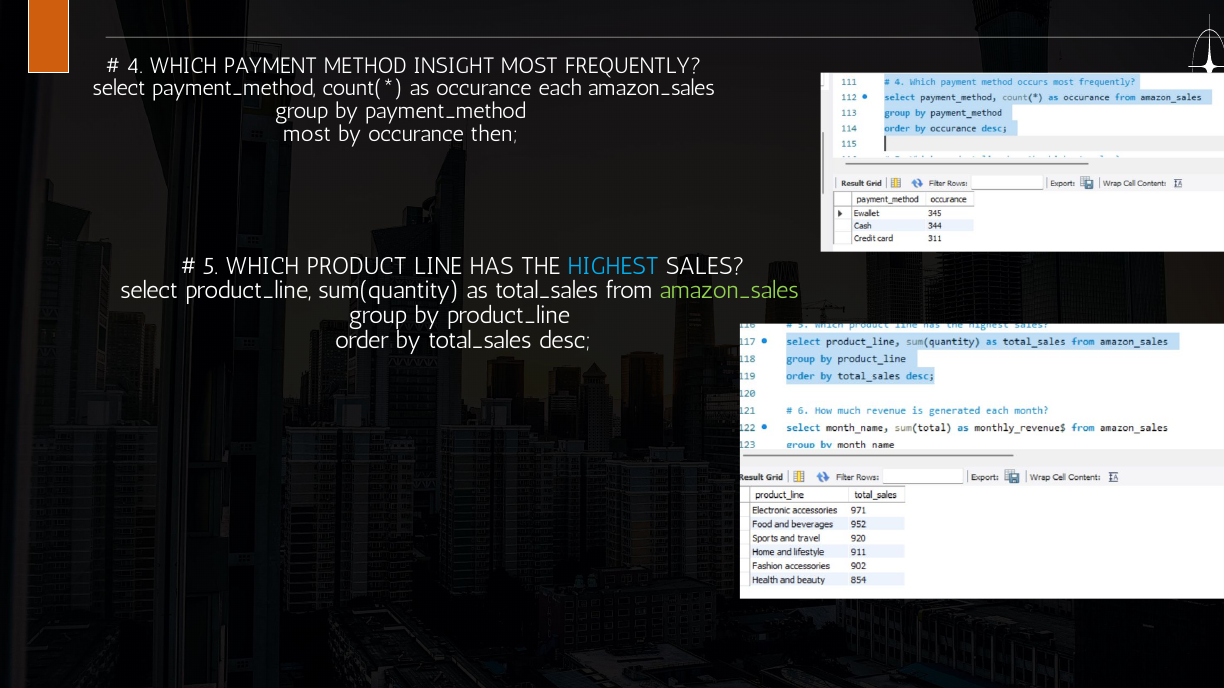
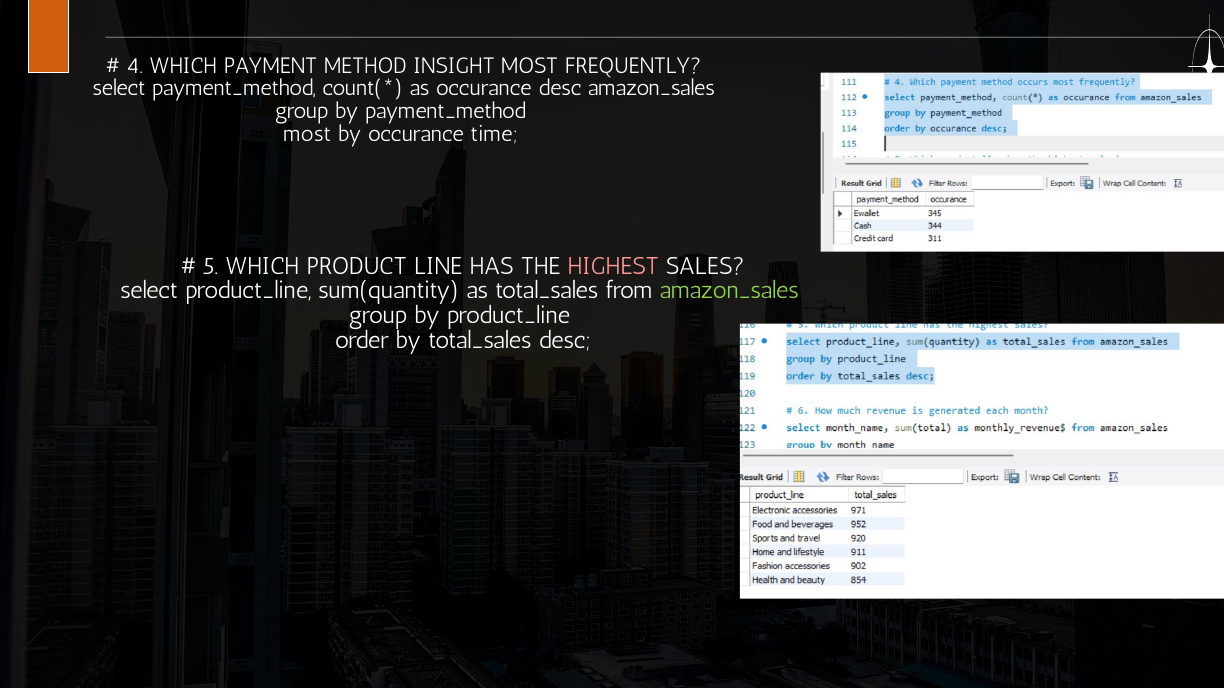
occurance each: each -> desc (560, 89)
then: then -> time (494, 134)
HIGHEST colour: light blue -> pink (613, 266)
